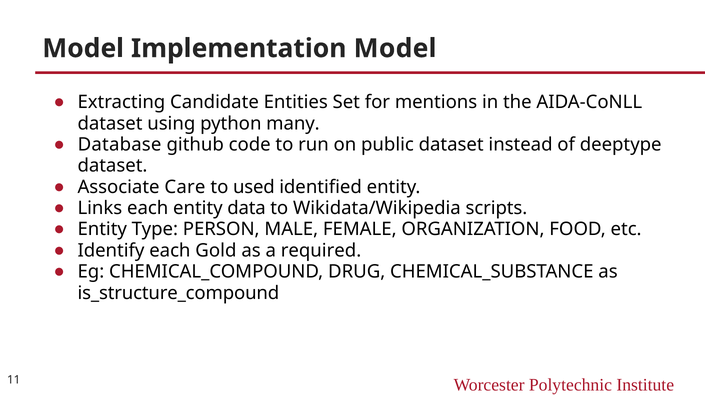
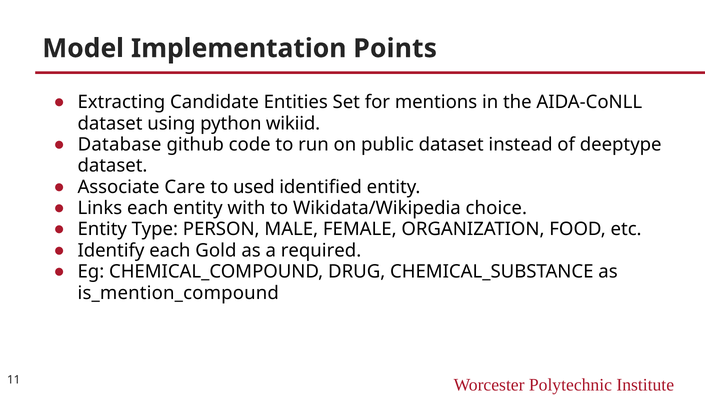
Implementation Model: Model -> Points (395, 49)
many: many -> wikiid (293, 124)
data: data -> with (246, 208)
scripts: scripts -> choice (496, 208)
is_structure_compound: is_structure_compound -> is_mention_compound (178, 293)
